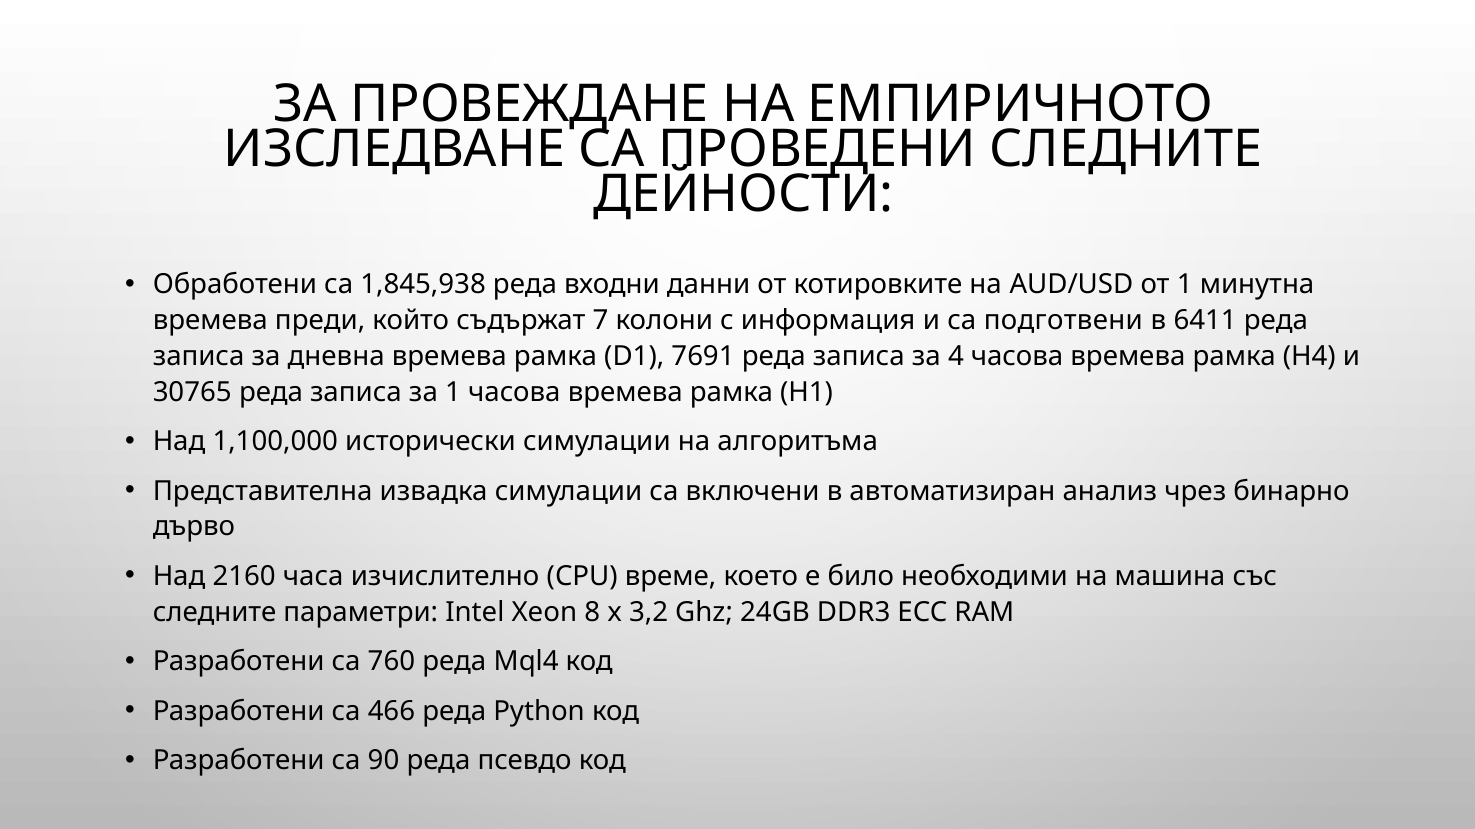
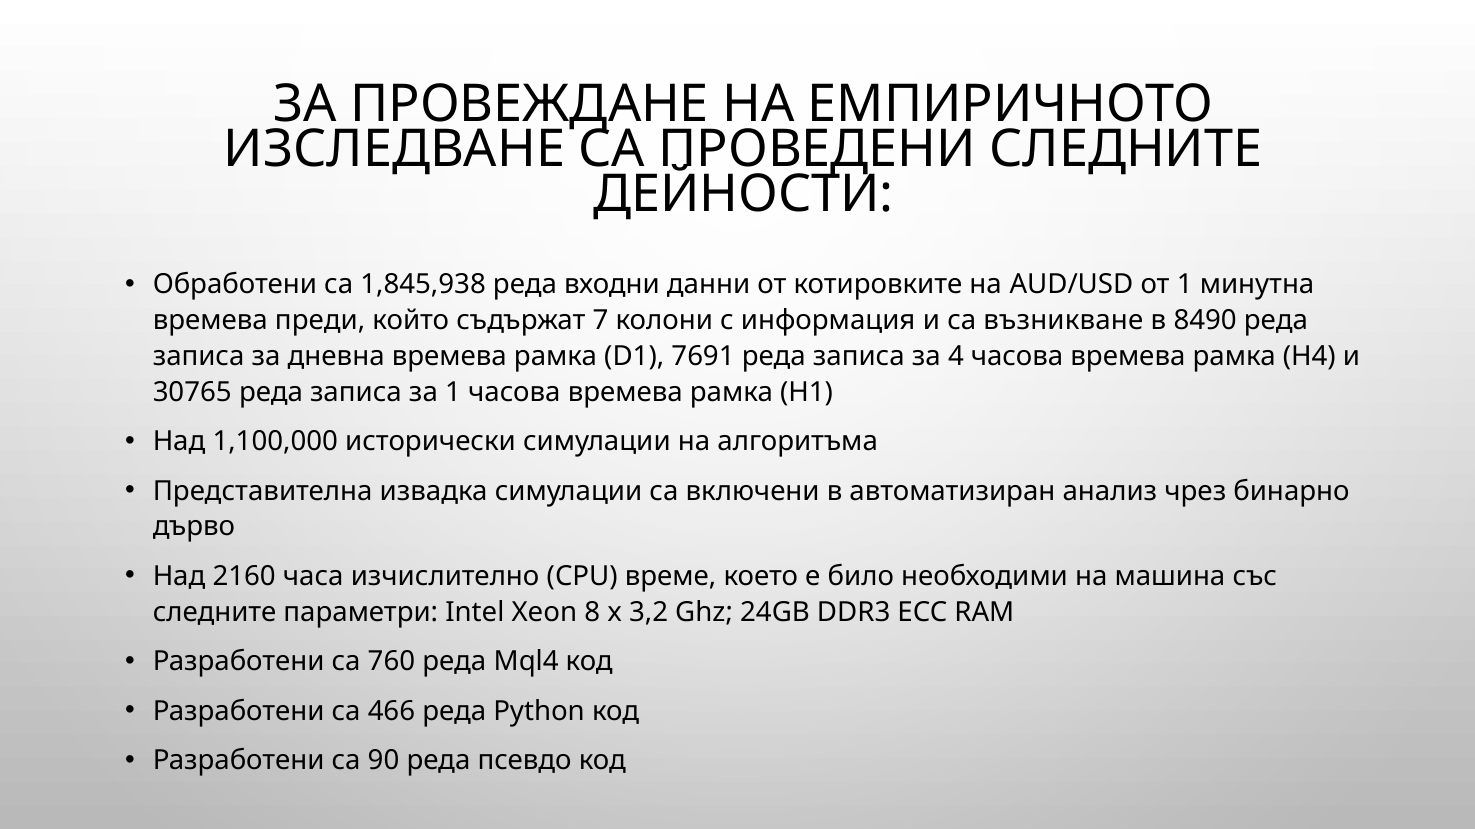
подготвени: подготвени -> възникване (1063, 321)
6411: 6411 -> 8490 (1205, 321)
